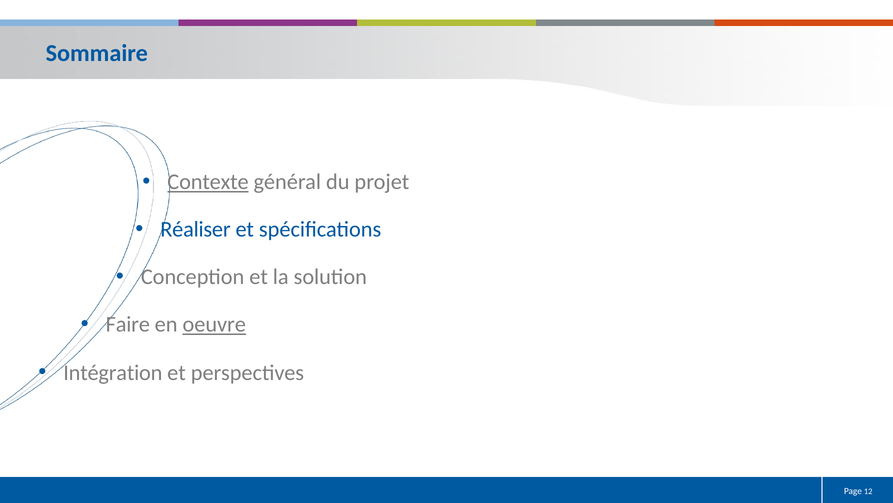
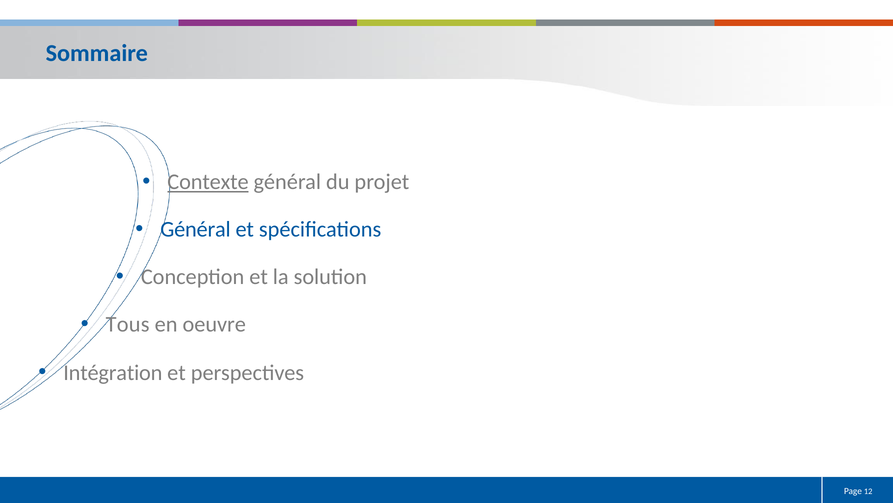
Réaliser: Réaliser -> Général (196, 229)
Faire: Faire -> Tous (128, 324)
oeuvre underline: present -> none (214, 324)
